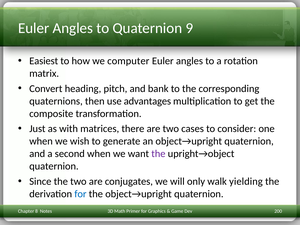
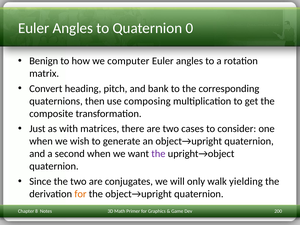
9: 9 -> 0 (189, 28)
Easiest: Easiest -> Benign (44, 61)
advantages: advantages -> composing (147, 101)
for colour: blue -> orange (80, 194)
